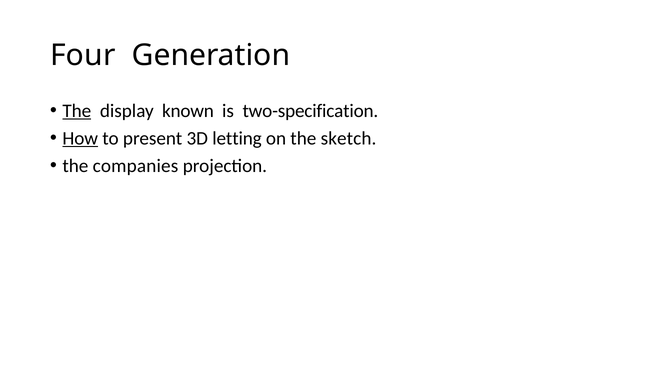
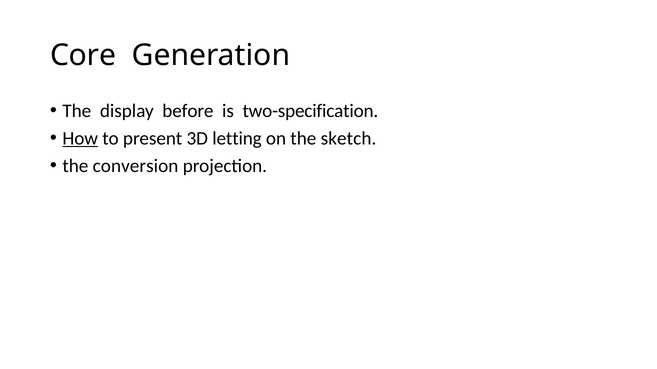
Four: Four -> Core (83, 55)
The underline: present -> none (77, 111)
known: known -> before (188, 111)
companies: companies -> conversion (136, 166)
